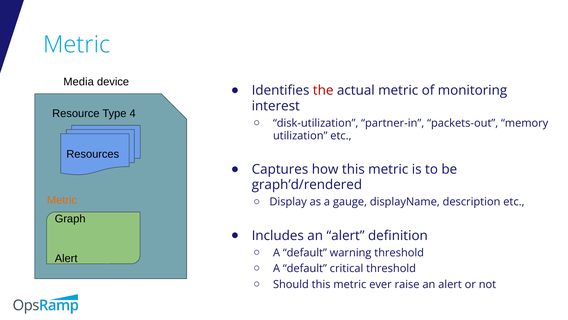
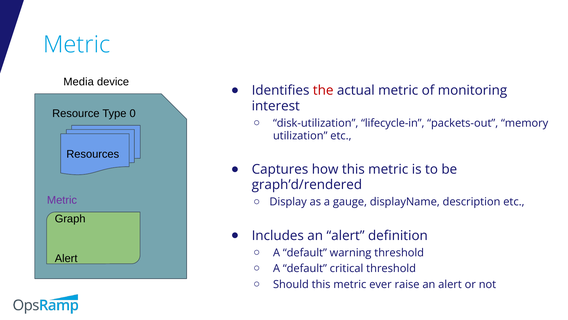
4: 4 -> 0 (133, 113)
partner-in: partner-in -> lifecycle-in (393, 123)
Metric colour: orange -> purple (62, 200)
